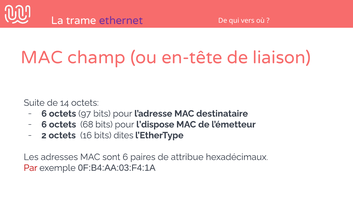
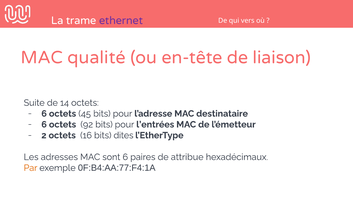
champ: champ -> qualité (97, 57)
97: 97 -> 45 (85, 113)
68: 68 -> 92 (87, 124)
l’dispose: l’dispose -> l’entrées (155, 124)
Par colour: red -> orange (31, 168)
0F:B4:AA:03:F4:1A: 0F:B4:AA:03:F4:1A -> 0F:B4:AA:77:F4:1A (117, 168)
